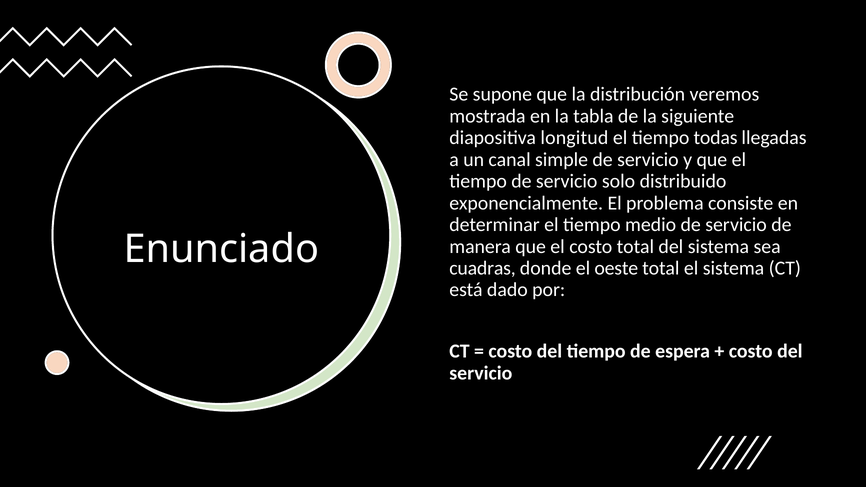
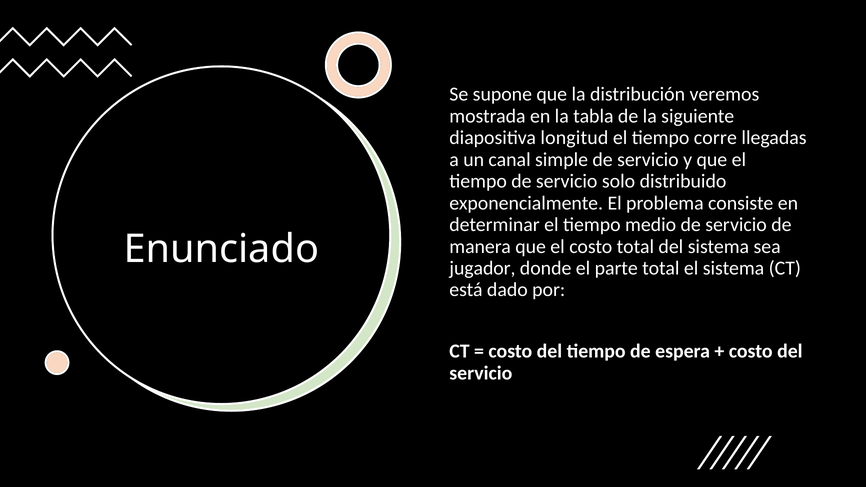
todas: todas -> corre (715, 138)
cuadras: cuadras -> jugador (482, 268)
oeste: oeste -> parte (616, 268)
